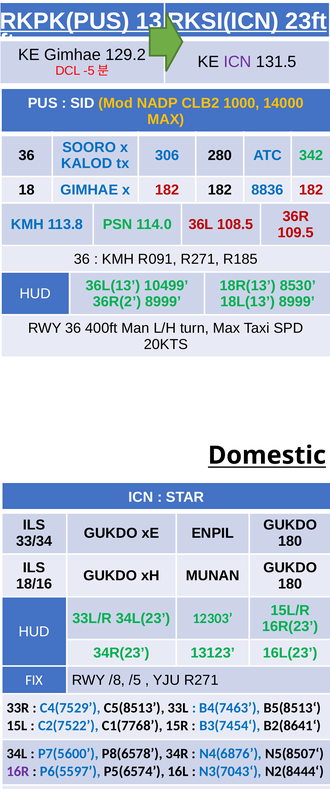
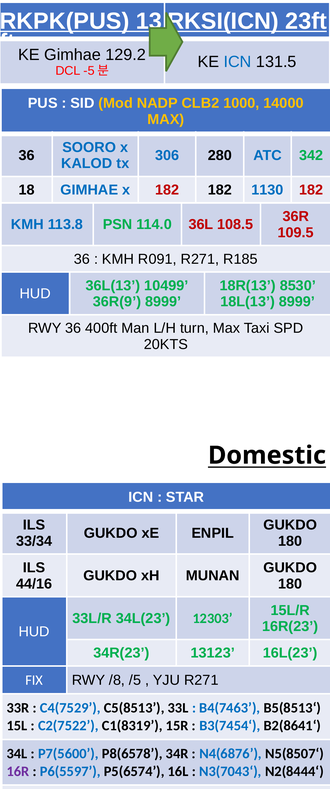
ICN colour: purple -> blue (237, 62)
8836: 8836 -> 1130 (267, 190)
36R(2: 36R(2 -> 36R(9 (117, 302)
18/16: 18/16 -> 44/16 (34, 584)
C1(7768: C1(7768 -> C1(8319 (132, 726)
